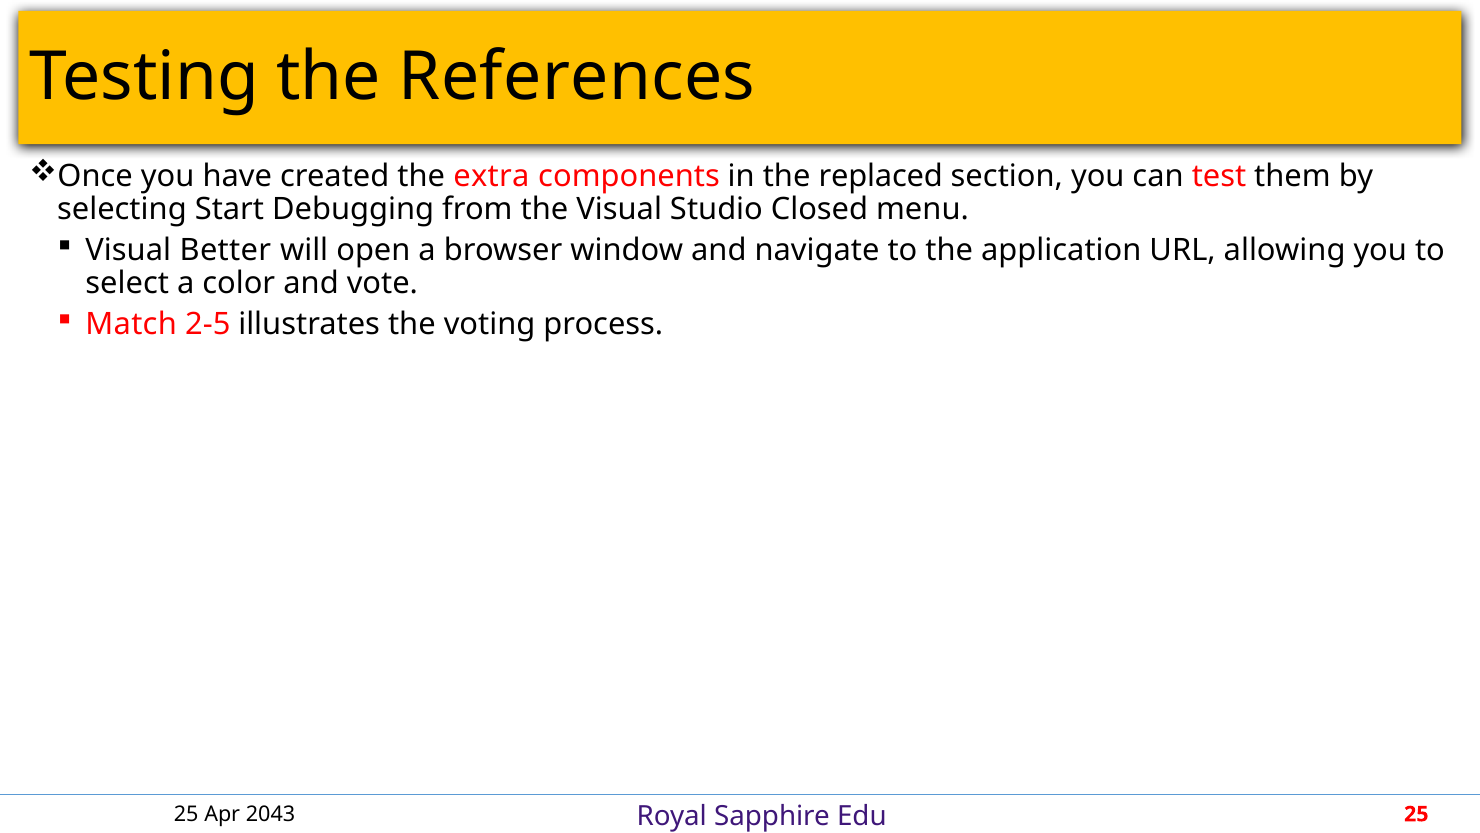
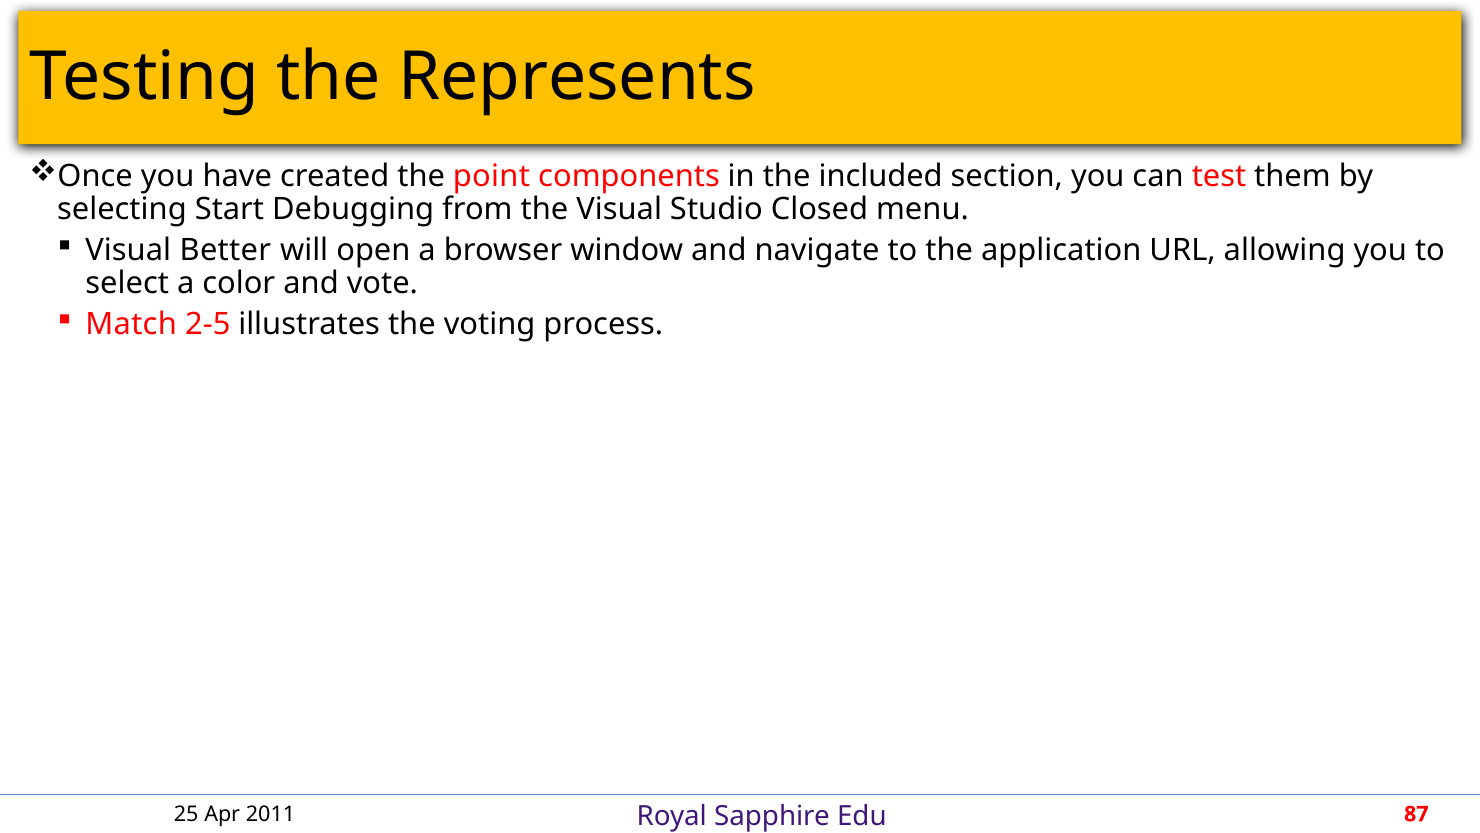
References: References -> Represents (577, 77)
extra: extra -> point (491, 176)
replaced: replaced -> included (881, 176)
2043: 2043 -> 2011 (271, 814)
25: 25 -> 87 (1416, 814)
